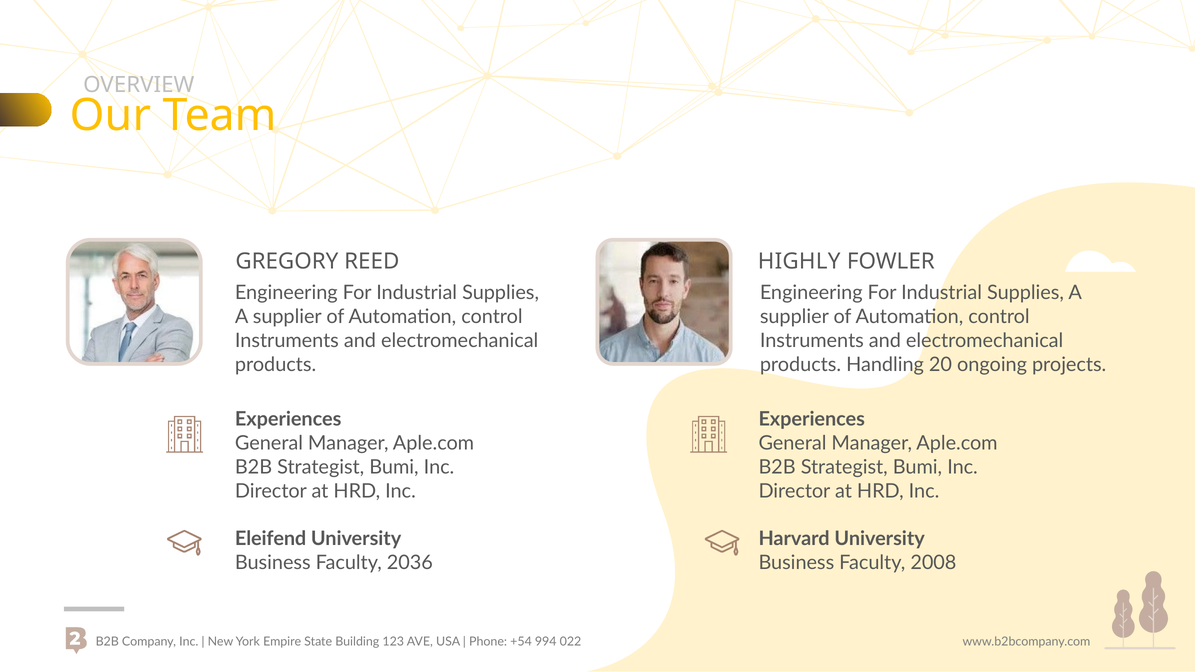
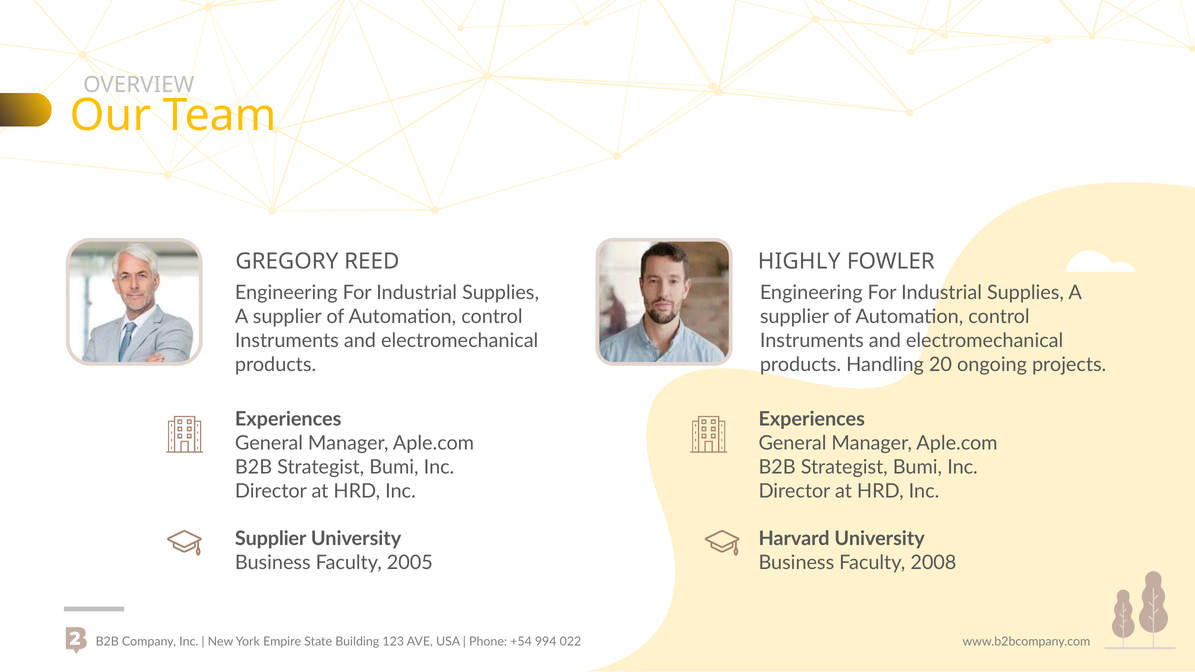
Eleifend: Eleifend -> Supplier (271, 539)
2036: 2036 -> 2005 (410, 563)
